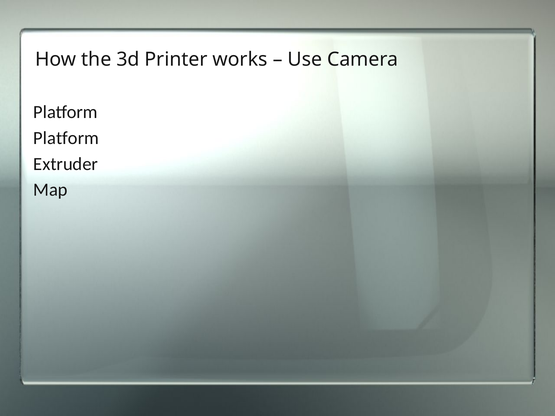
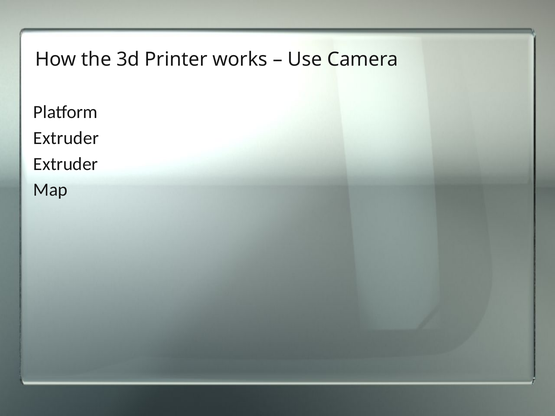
Platform: Platform -> Extruder (66, 138)
